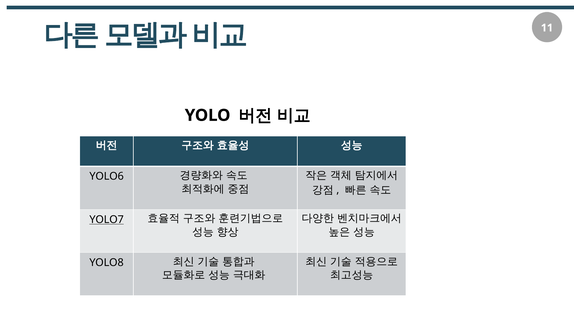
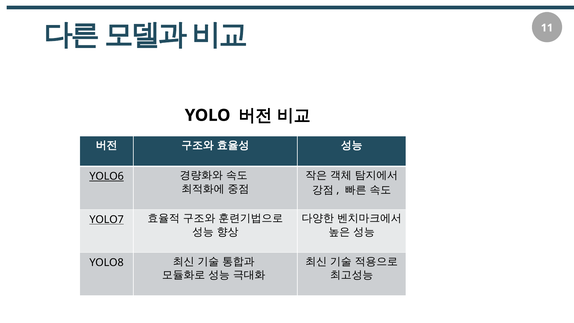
YOLO6 underline: none -> present (107, 176)
